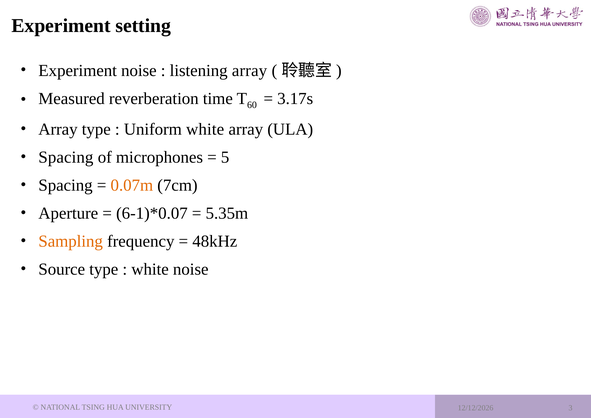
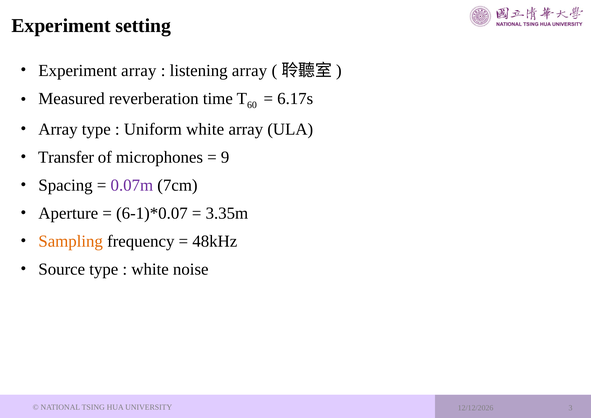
Experiment noise: noise -> array (139, 71)
3.17s: 3.17s -> 6.17s (295, 99)
Spacing: Spacing -> Transfer (66, 157)
5: 5 -> 9 (225, 157)
0.07m colour: orange -> purple (132, 185)
5.35m: 5.35m -> 3.35m (227, 213)
